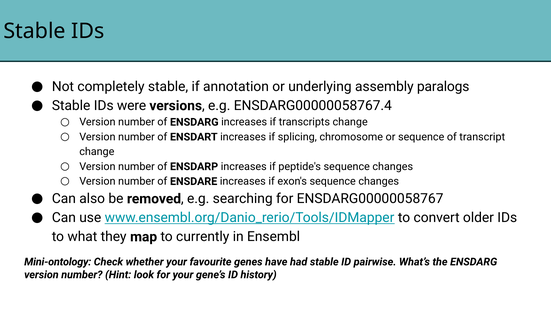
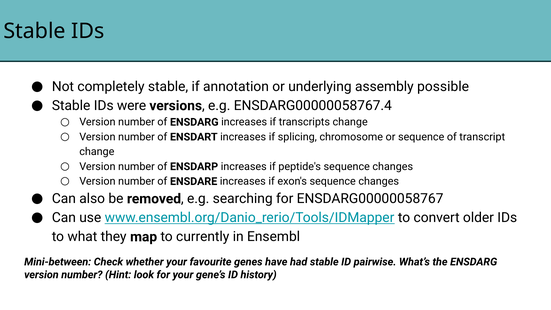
paralogs: paralogs -> possible (443, 87)
Mini-ontology: Mini-ontology -> Mini-between (58, 262)
